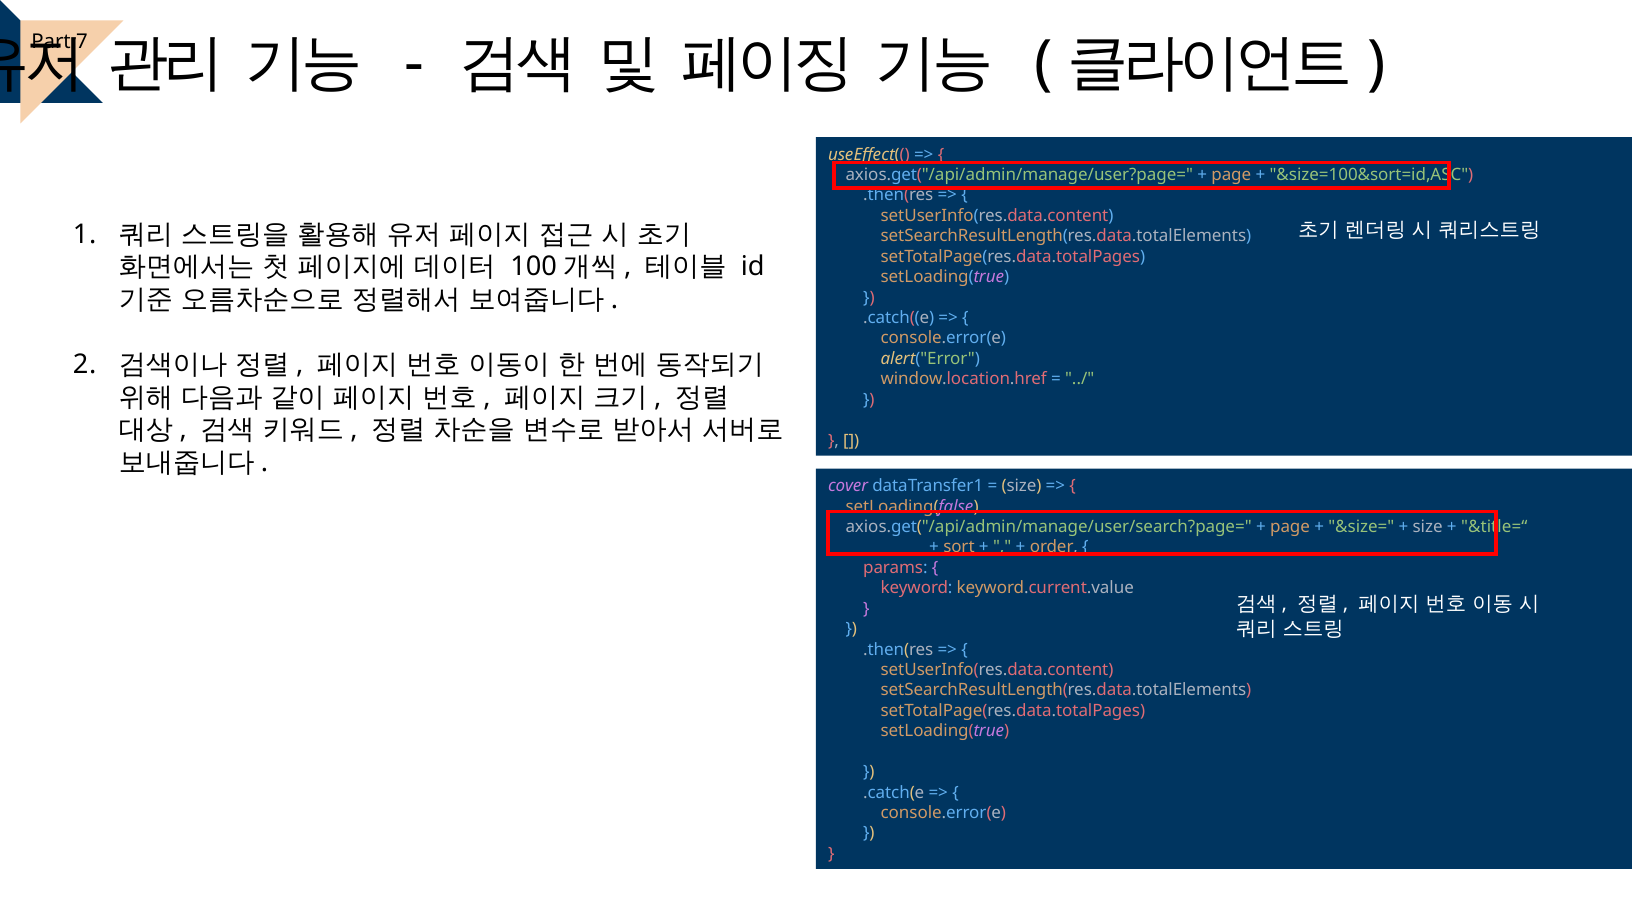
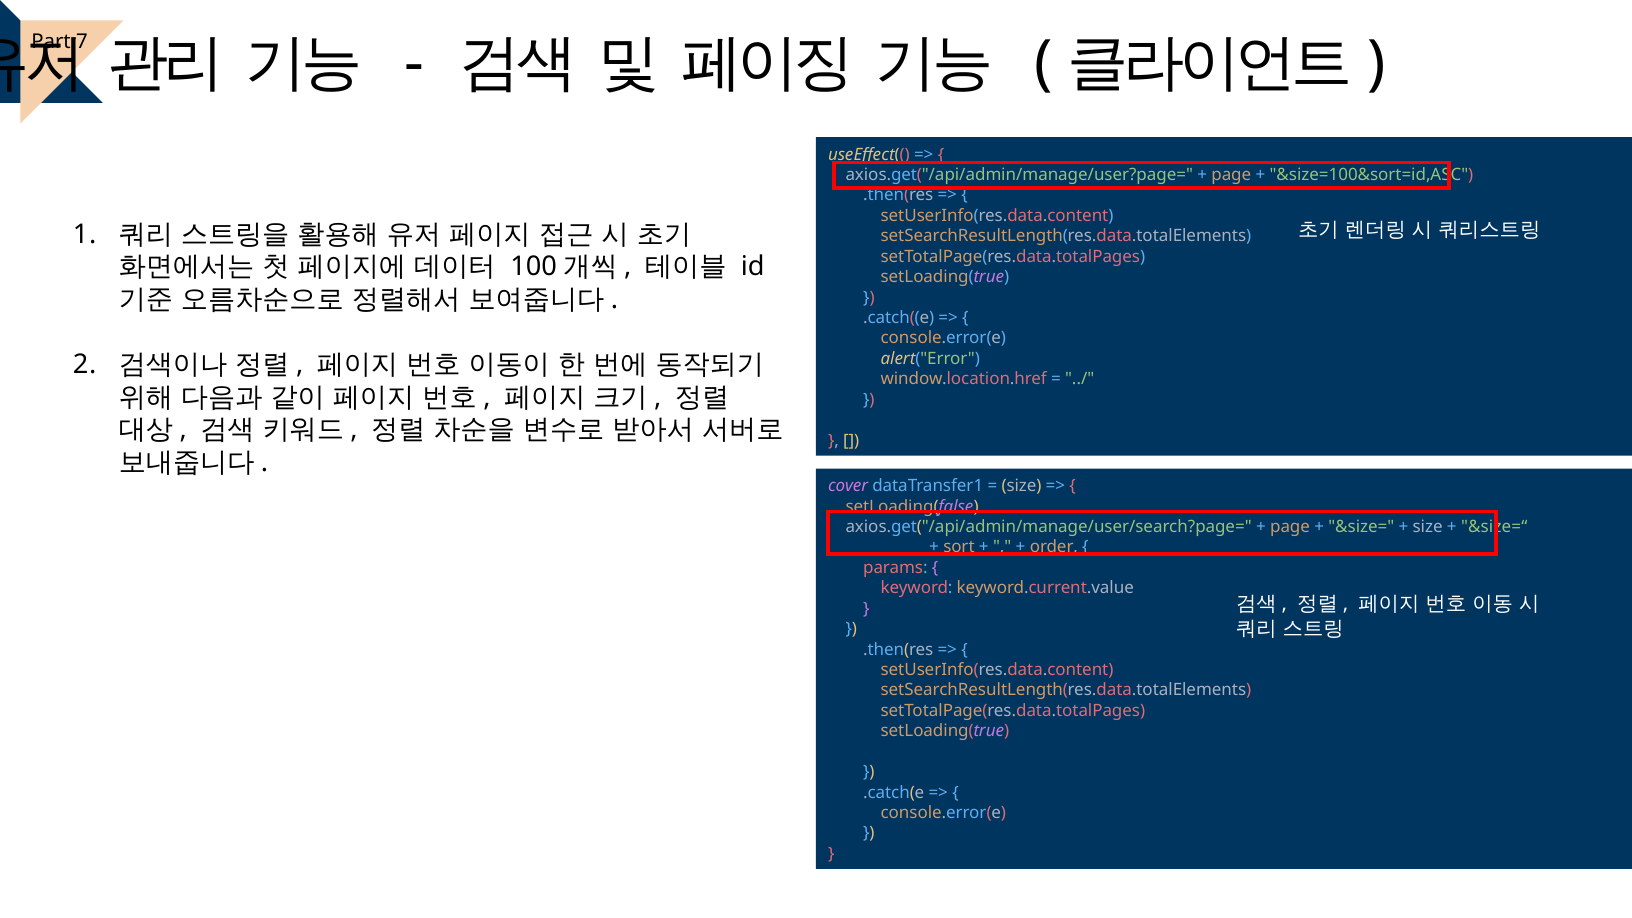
&title=“: &title=“ -> &size=“ (1494, 527)
